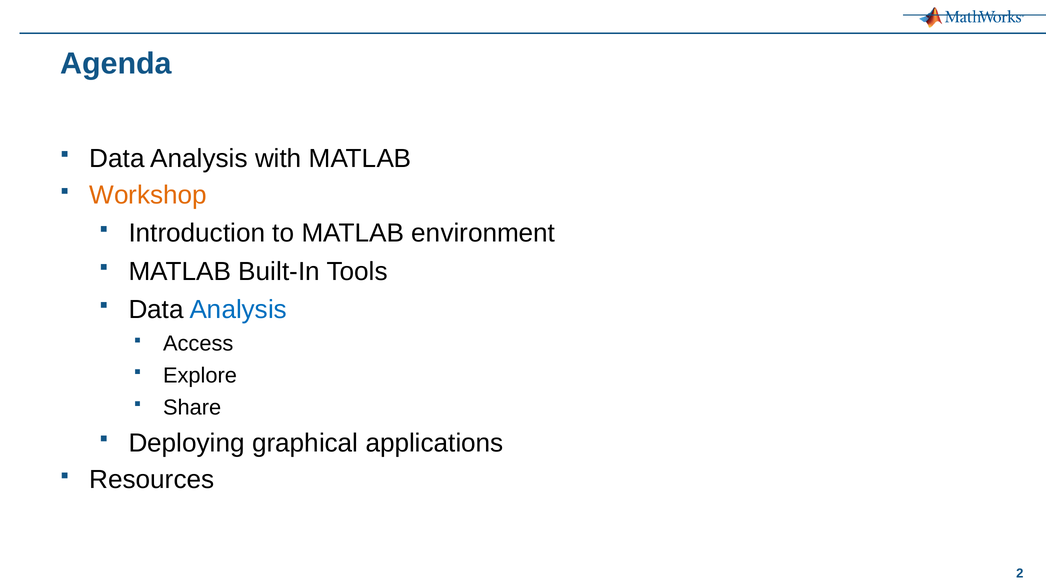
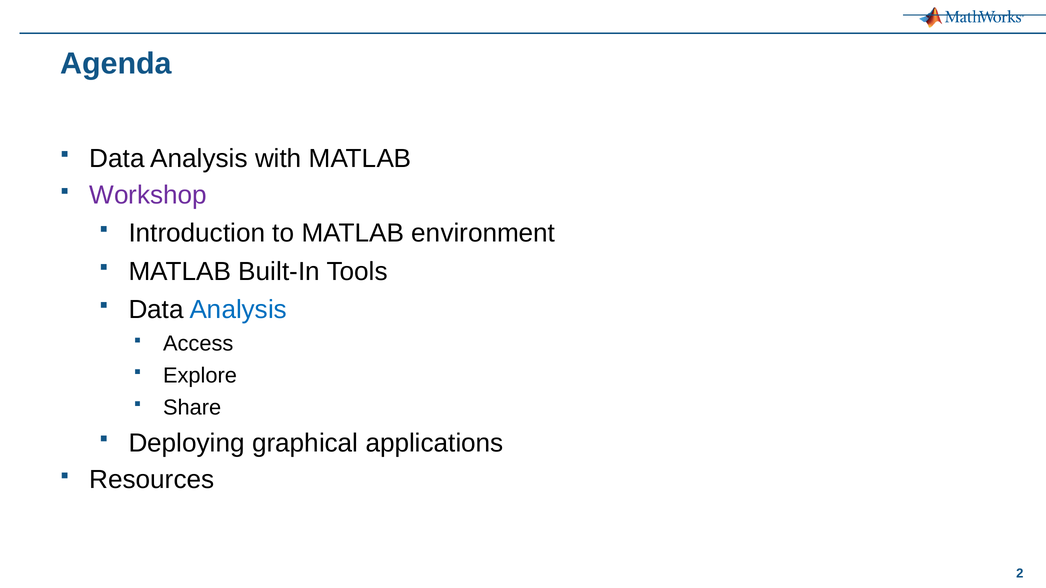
Workshop colour: orange -> purple (148, 195)
